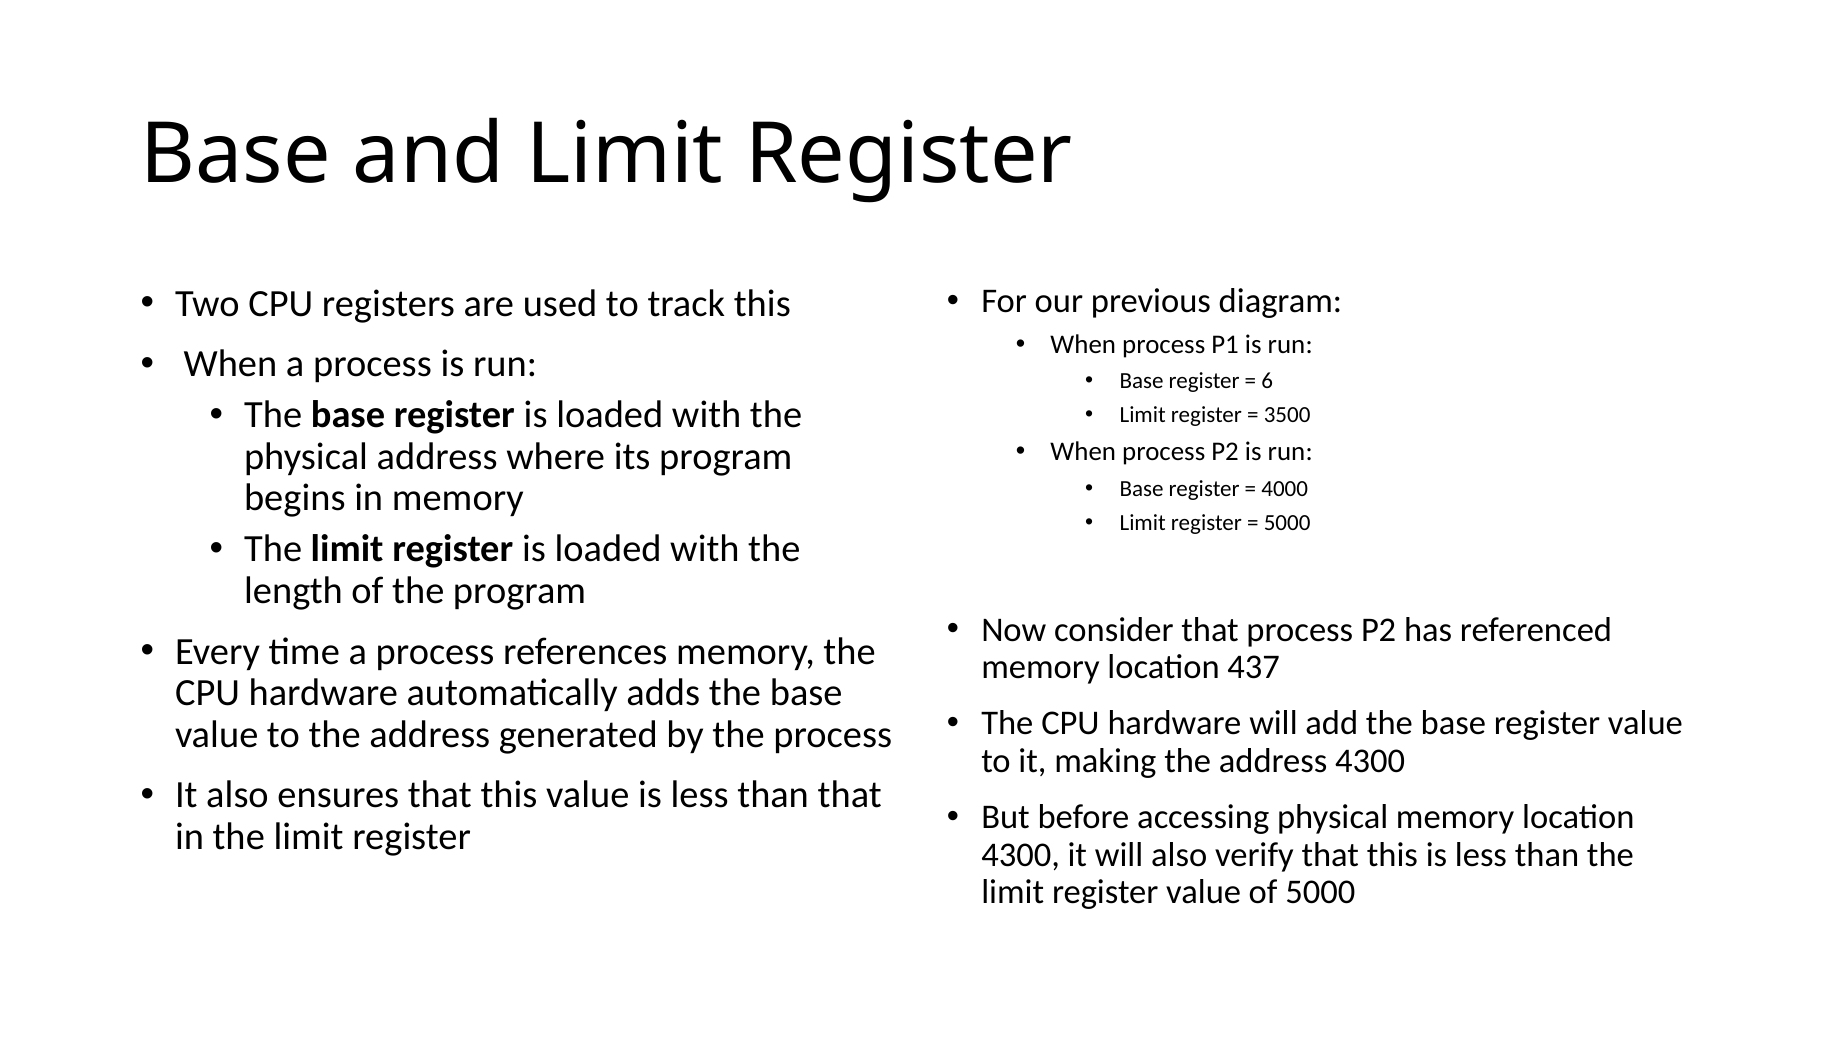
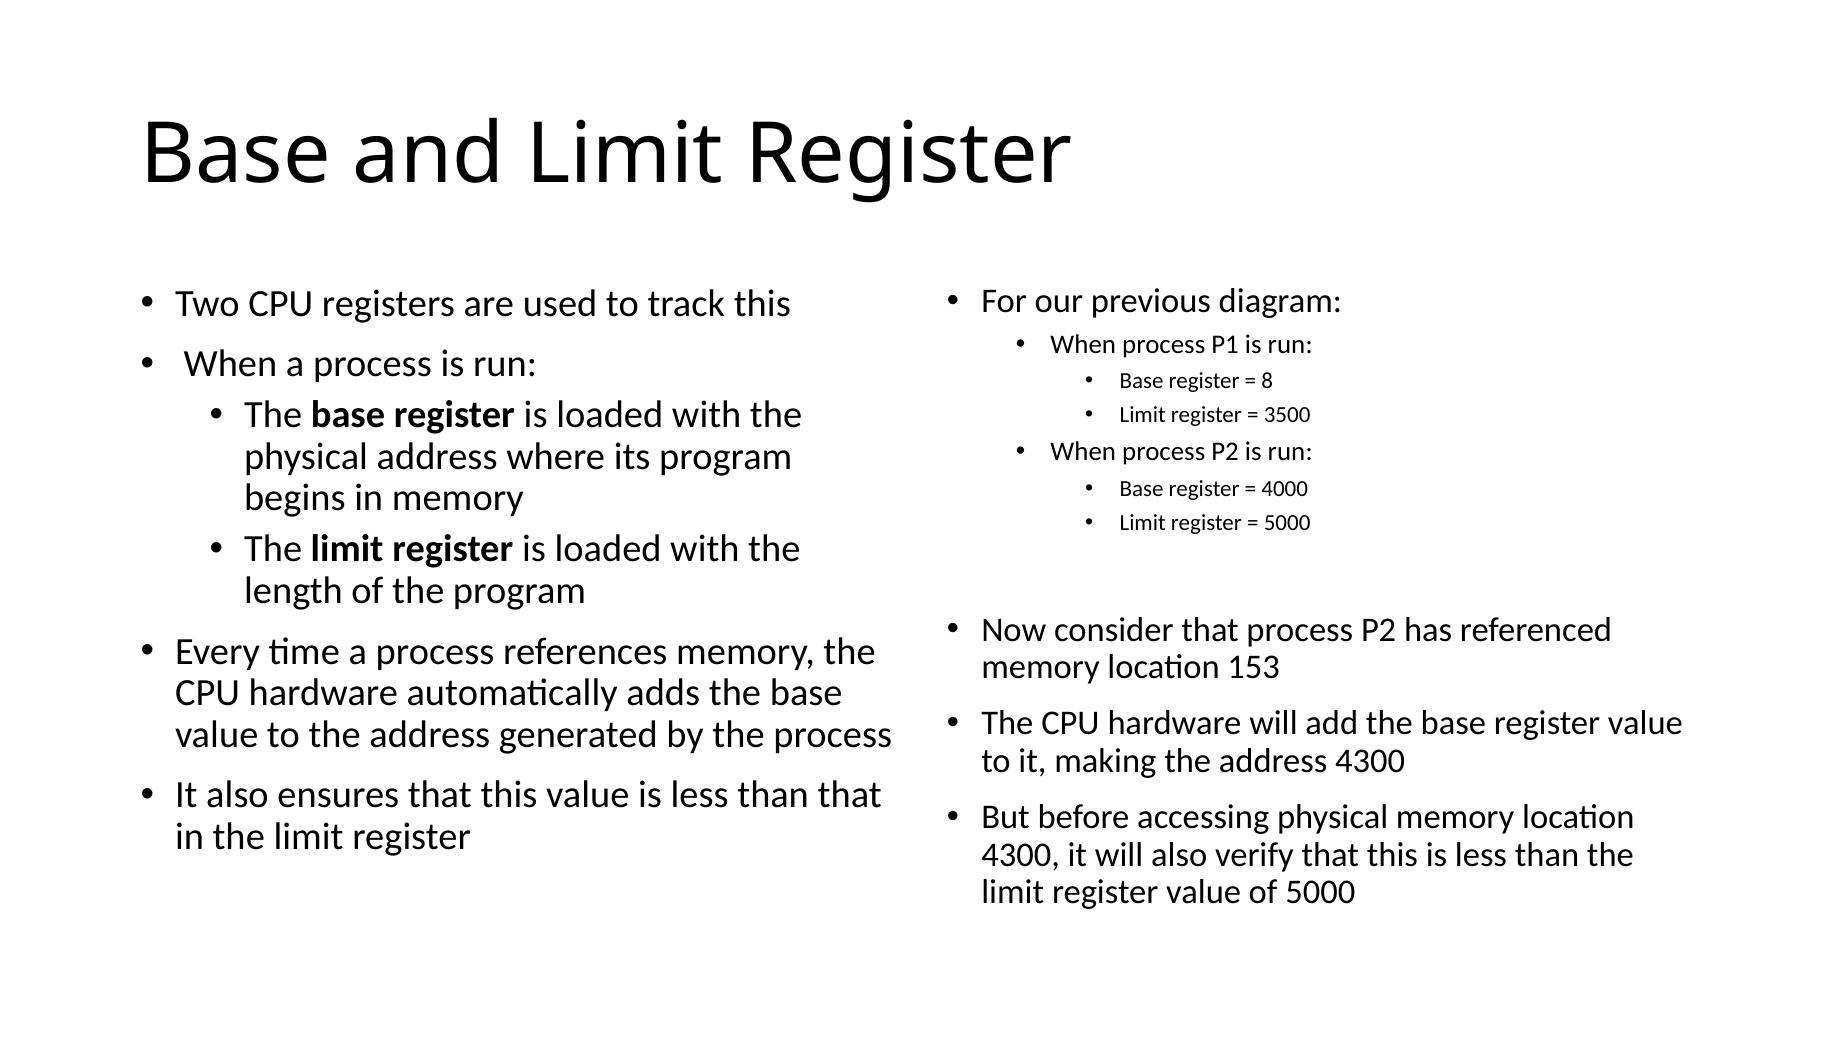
6: 6 -> 8 (1267, 381)
437: 437 -> 153 (1254, 667)
